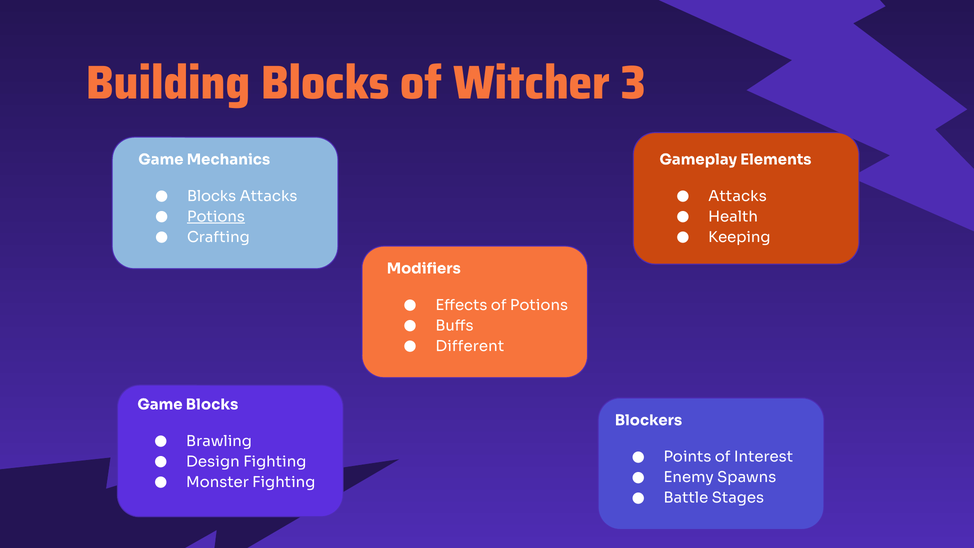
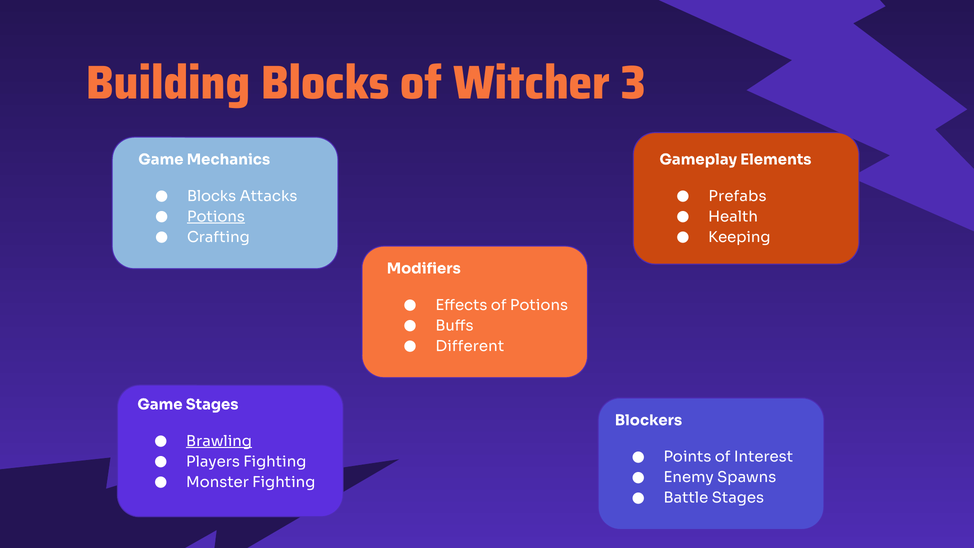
Attacks: Attacks -> Prefabs (737, 196)
Game Blocks: Blocks -> Stages (212, 404)
Brawling underline: none -> present (219, 441)
Design: Design -> Players (213, 462)
